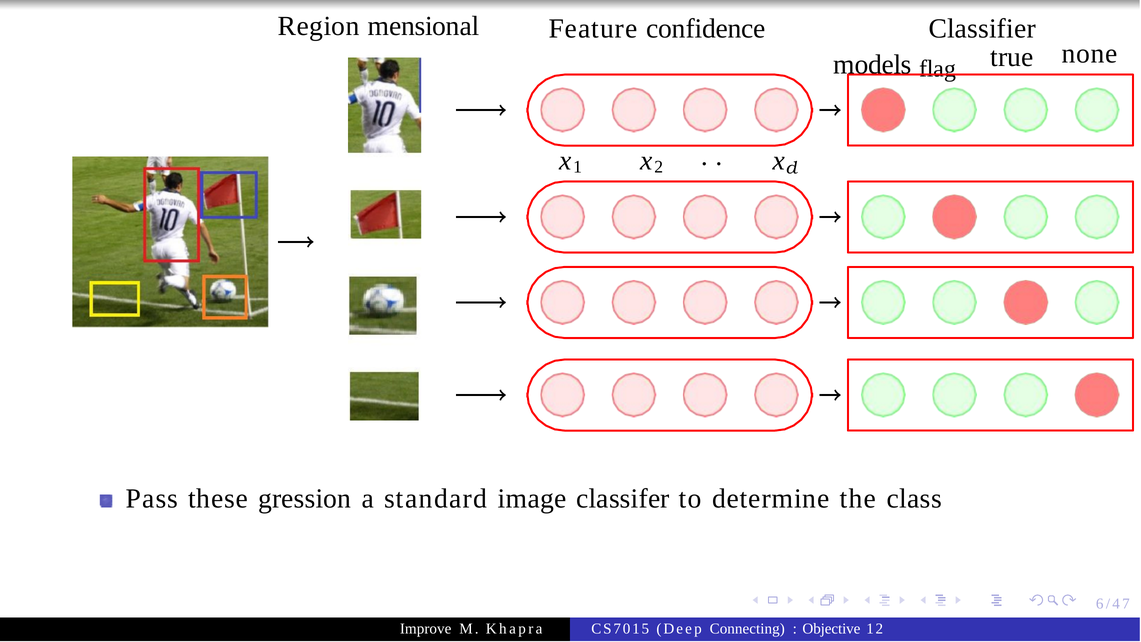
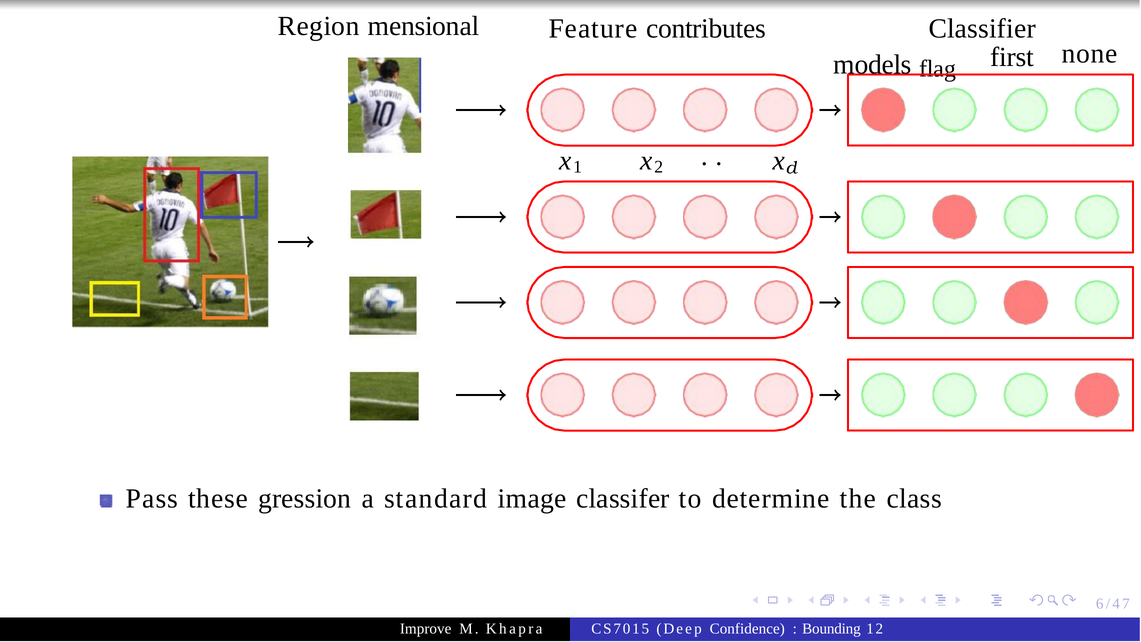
confidence: confidence -> contributes (706, 28)
true: true -> first (1012, 57)
Connecting: Connecting -> Confidence (747, 629)
Objective: Objective -> Bounding (831, 629)
